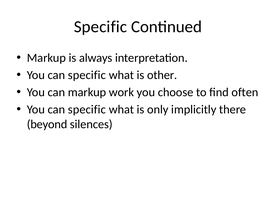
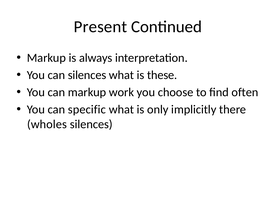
Specific: Specific -> Present (100, 27)
specific: specific -> silences (87, 75)
other: other -> these (162, 75)
beyond: beyond -> wholes (47, 124)
